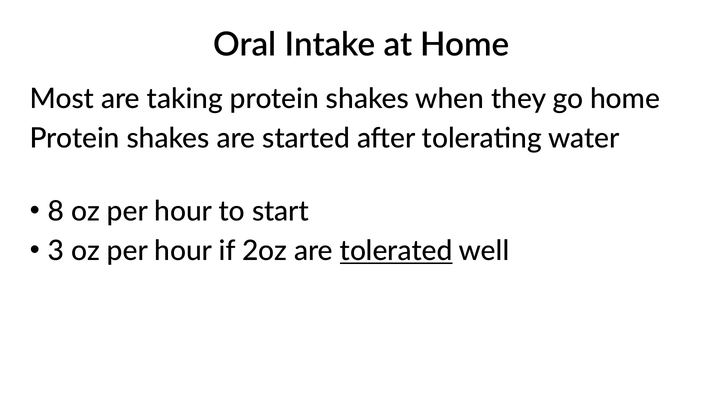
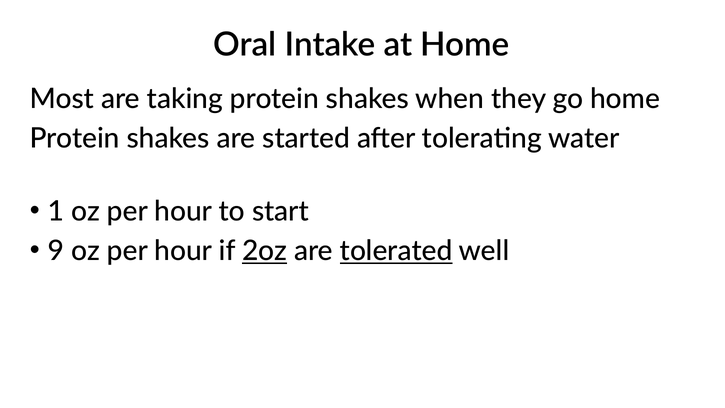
8: 8 -> 1 (56, 212)
3: 3 -> 9 (56, 251)
2oz underline: none -> present (265, 251)
